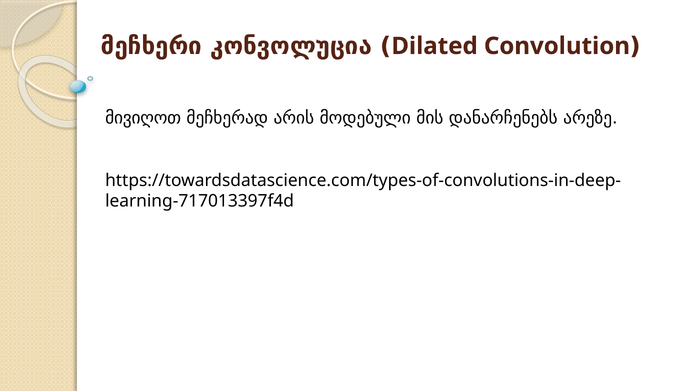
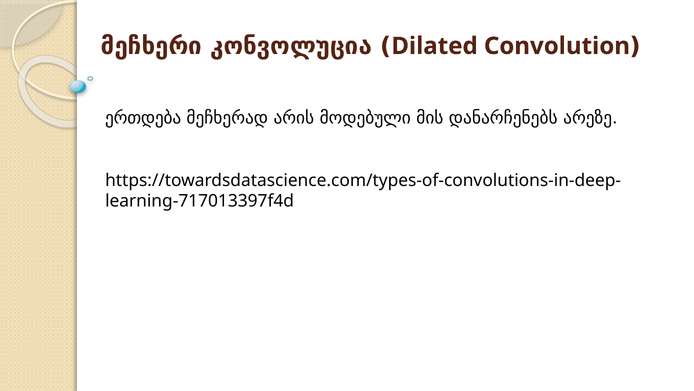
მივიღოთ: მივიღოთ -> ერთდება (143, 118)
